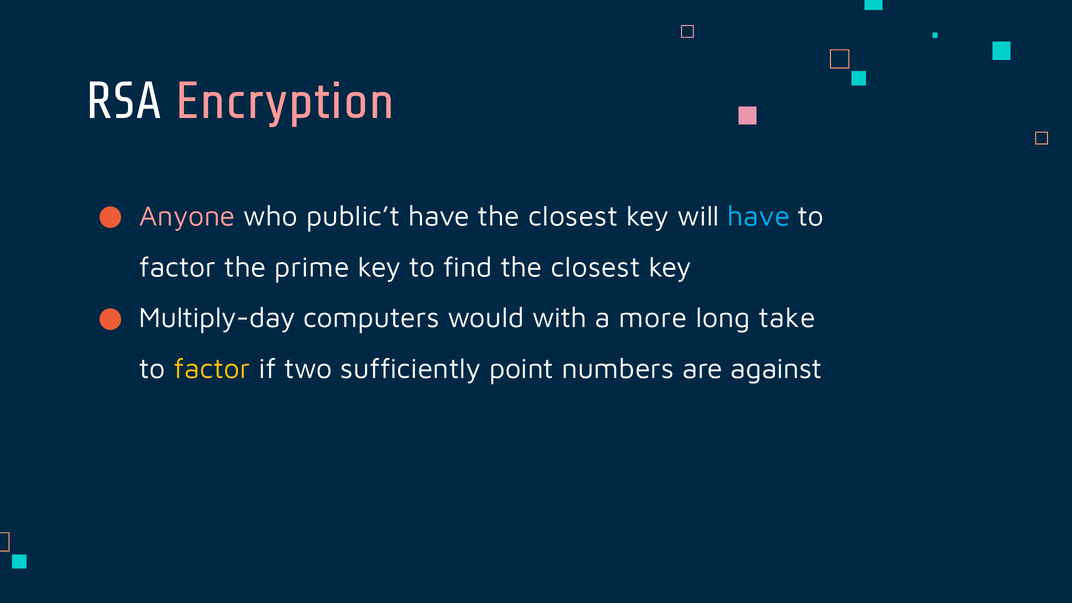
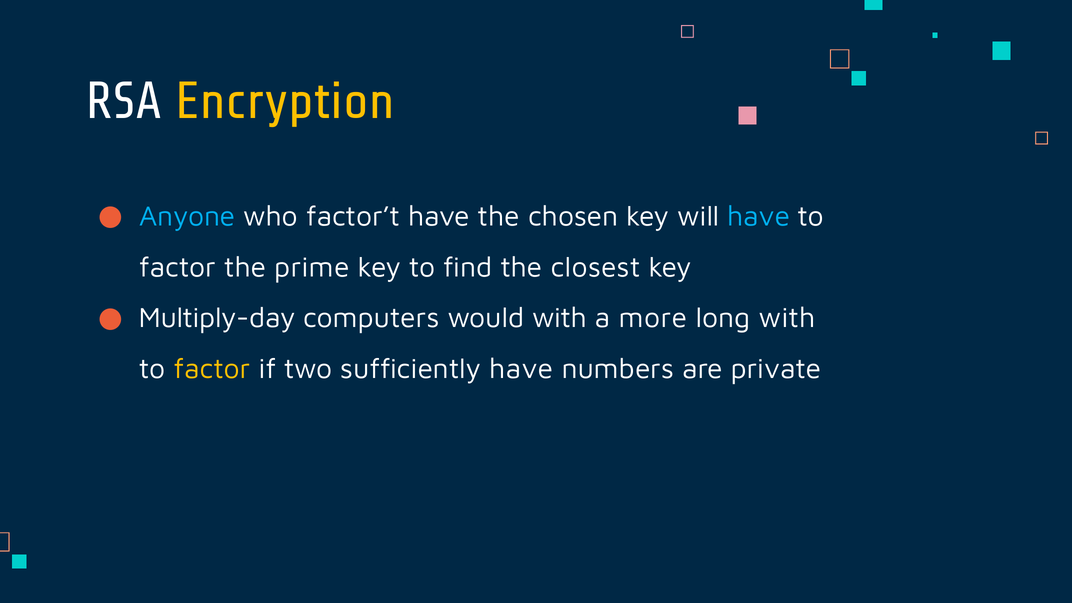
Encryption colour: pink -> yellow (285, 101)
Anyone colour: pink -> light blue (187, 216)
public’t: public’t -> factor’t (353, 216)
have the closest: closest -> chosen (573, 216)
long take: take -> with (787, 318)
sufficiently point: point -> have (521, 369)
against: against -> private (776, 369)
